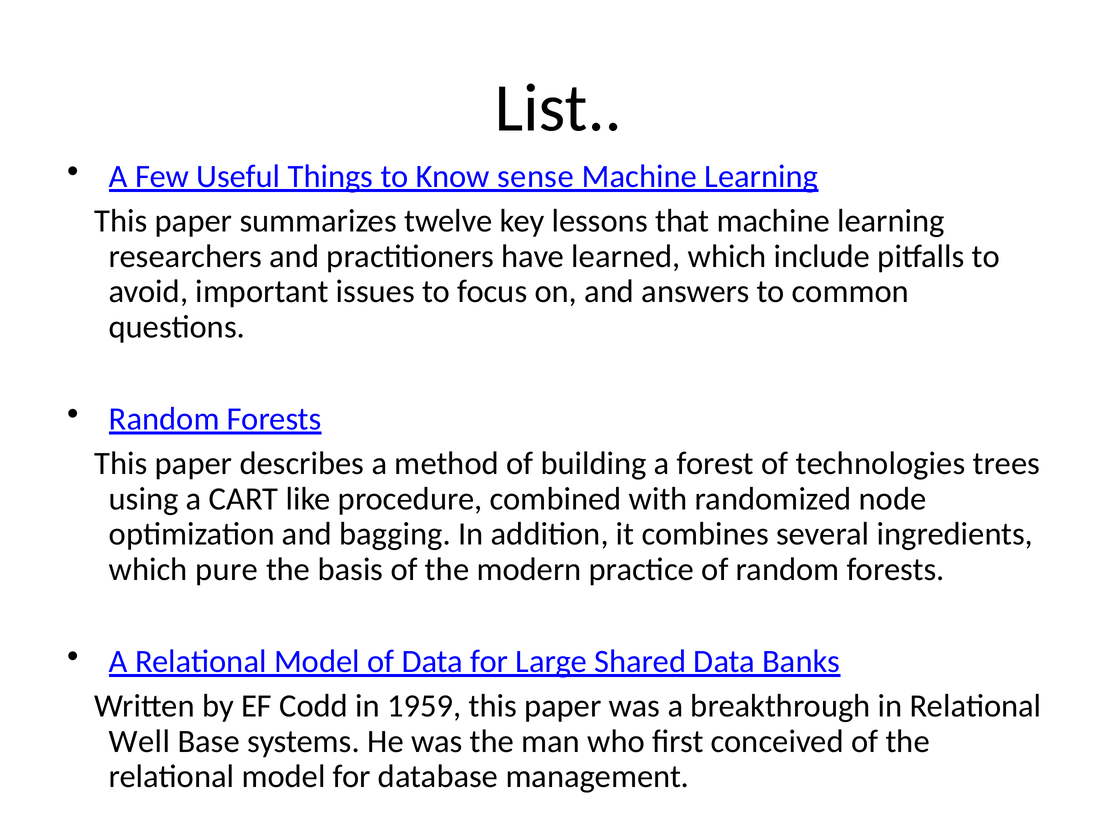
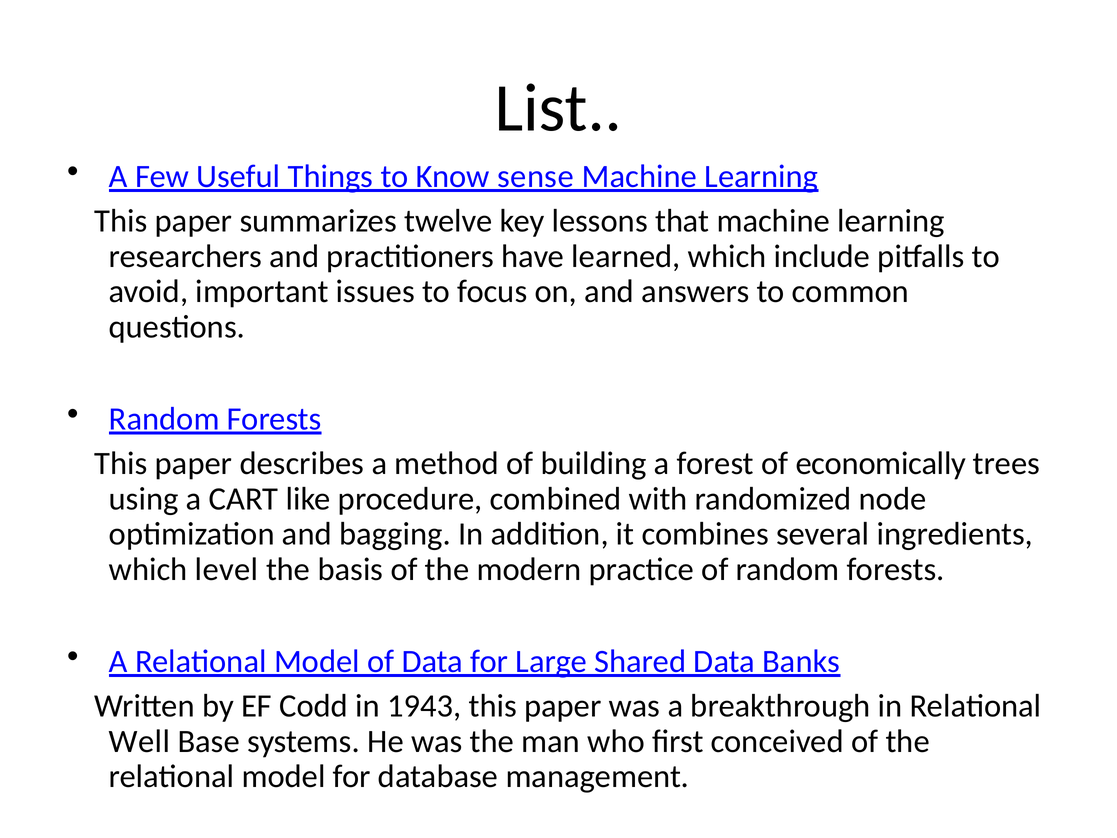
technologies: technologies -> economically (881, 464)
pure: pure -> level (227, 569)
1959: 1959 -> 1943 (424, 706)
